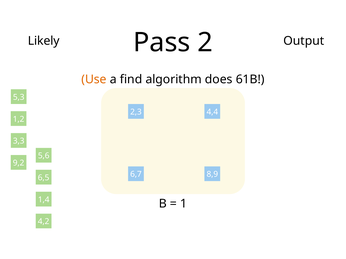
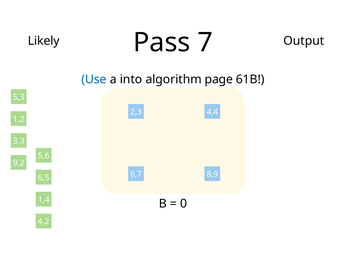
2: 2 -> 7 (205, 42)
Use colour: orange -> blue (94, 80)
find: find -> into (131, 80)
does: does -> page (219, 80)
1: 1 -> 0 (184, 204)
